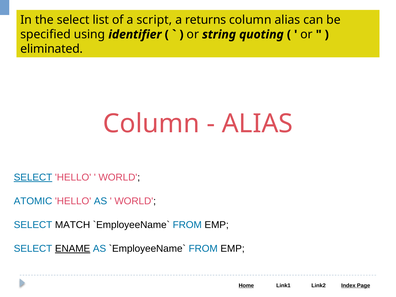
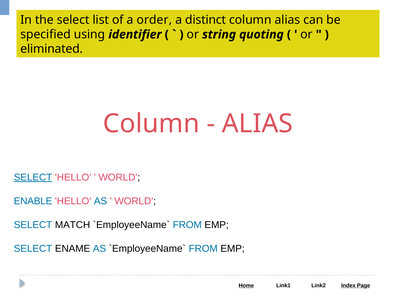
script: script -> order (154, 20)
returns: returns -> distinct (206, 20)
ATOMIC: ATOMIC -> ENABLE (33, 201)
ENAME underline: present -> none (73, 249)
